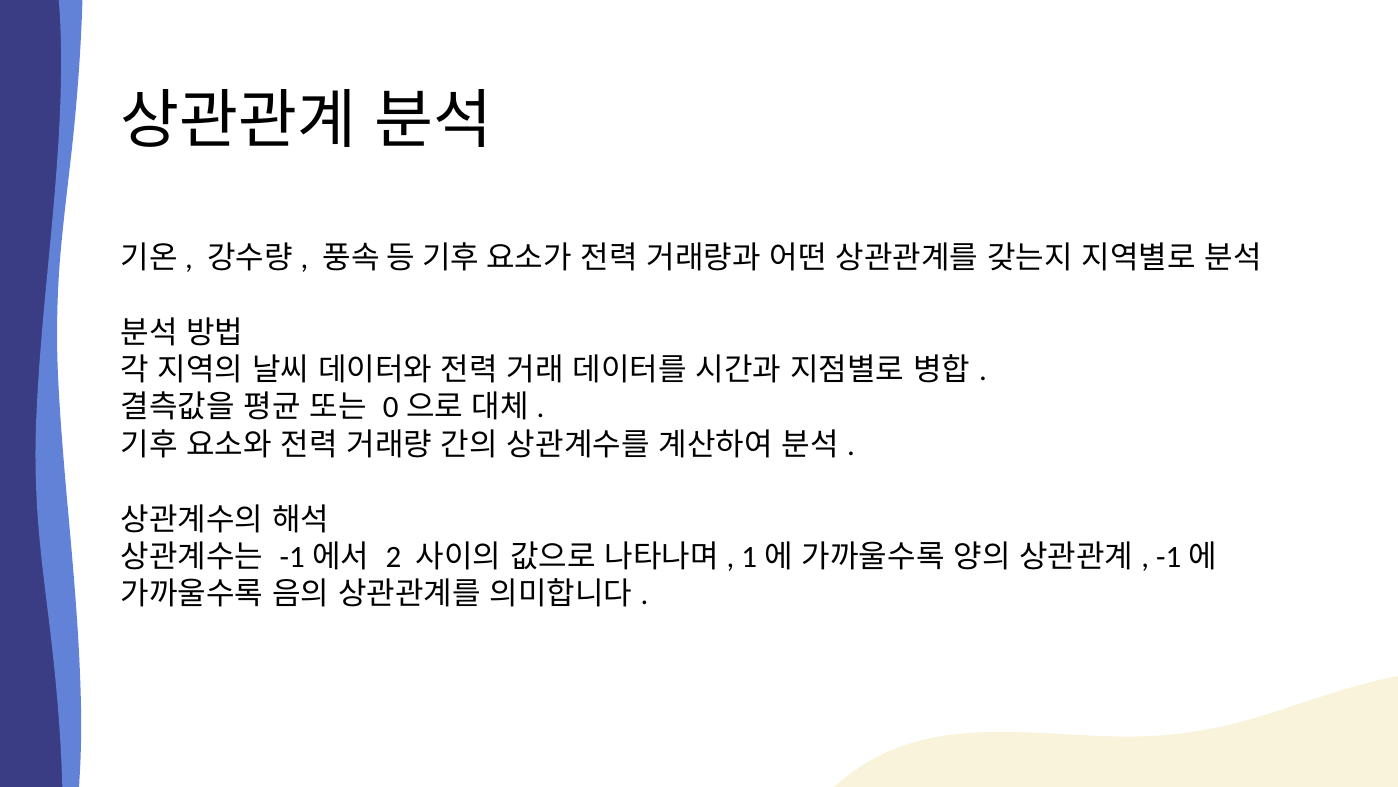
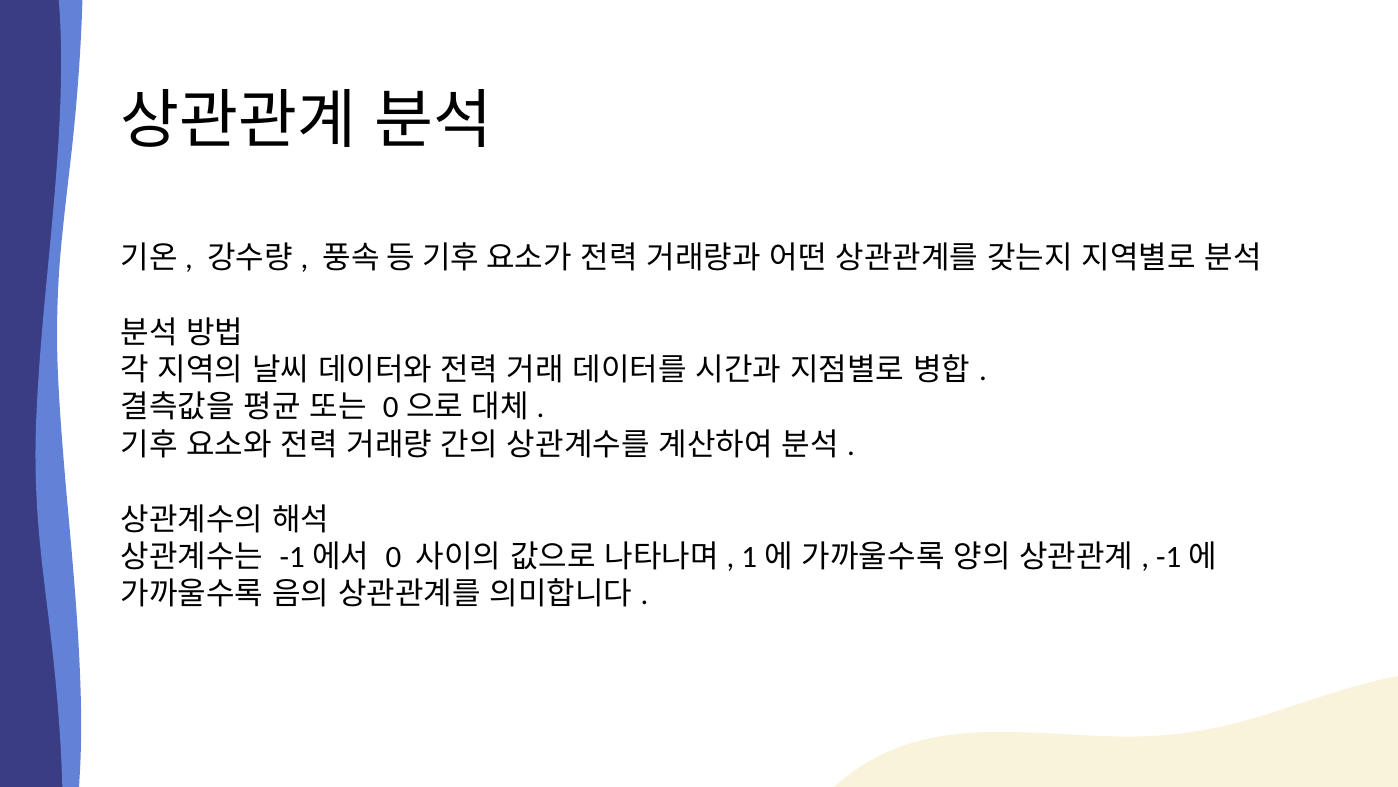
2: 2 -> 0 (393, 557)
